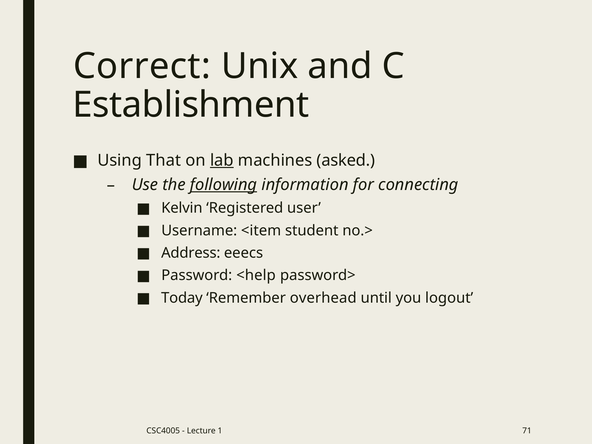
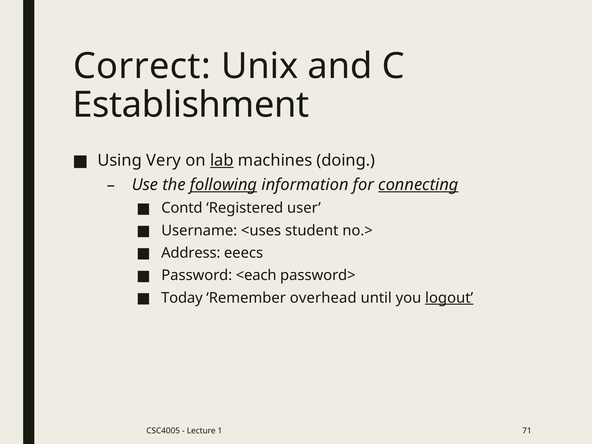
That: That -> Very (164, 160)
asked: asked -> doing (346, 160)
connecting underline: none -> present (418, 185)
Kelvin: Kelvin -> Contd (182, 208)
<item: <item -> <uses (261, 230)
<help: <help -> <each (256, 275)
logout underline: none -> present (449, 298)
